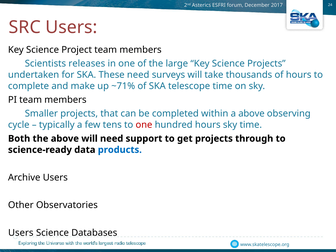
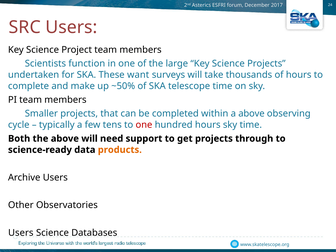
releases: releases -> function (87, 64)
These need: need -> want (138, 75)
~71%: ~71% -> ~50% (123, 86)
products colour: blue -> orange (120, 150)
